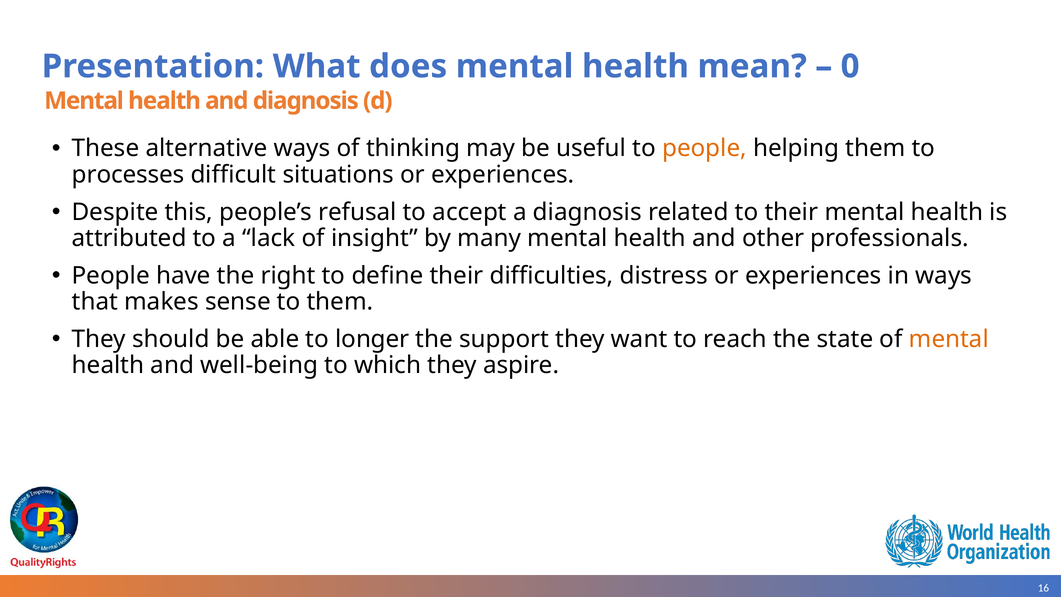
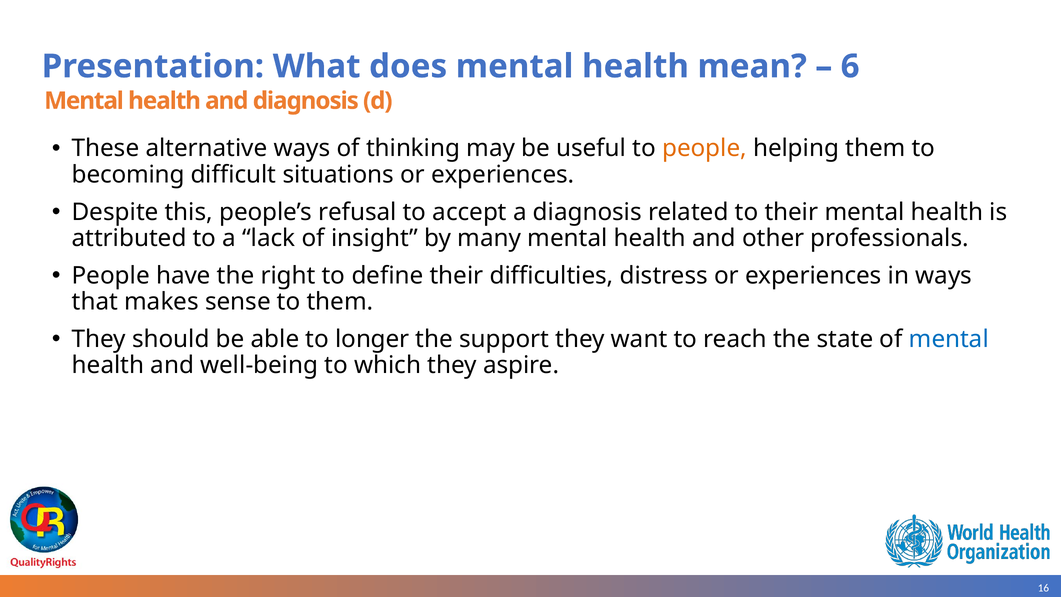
0: 0 -> 6 (850, 66)
processes: processes -> becoming (128, 175)
mental colour: orange -> blue (949, 339)
